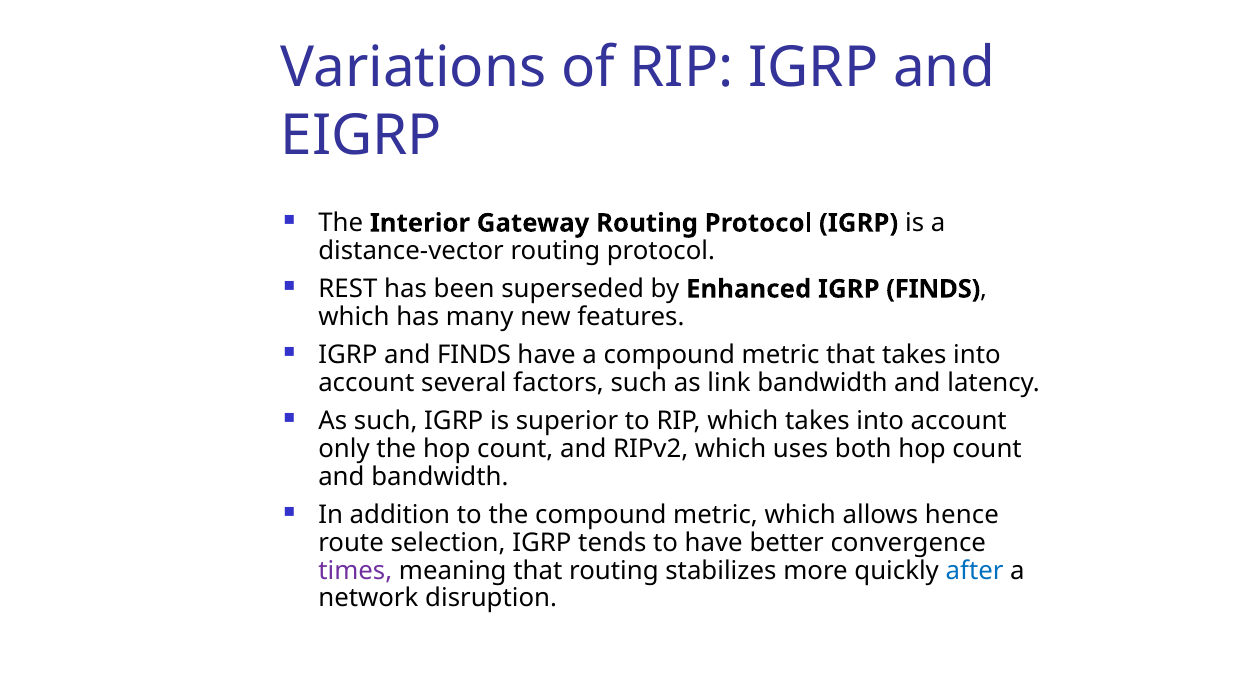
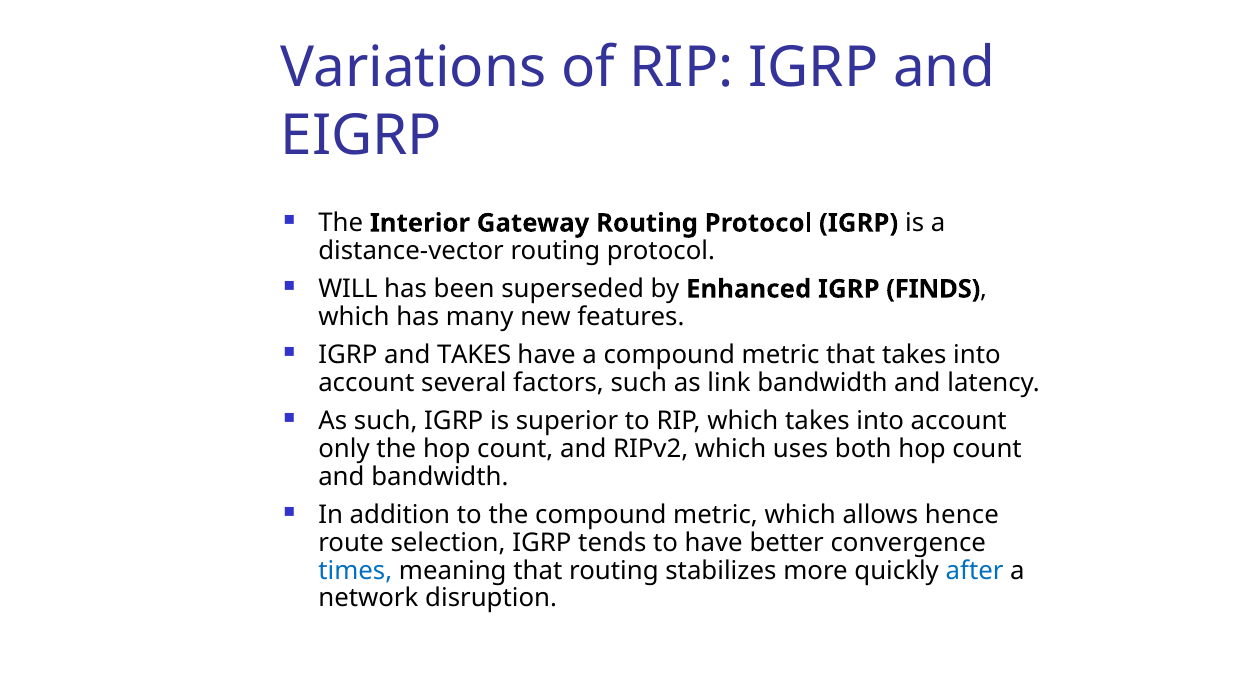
REST: REST -> WILL (348, 289)
and FINDS: FINDS -> TAKES (474, 355)
times colour: purple -> blue (355, 570)
